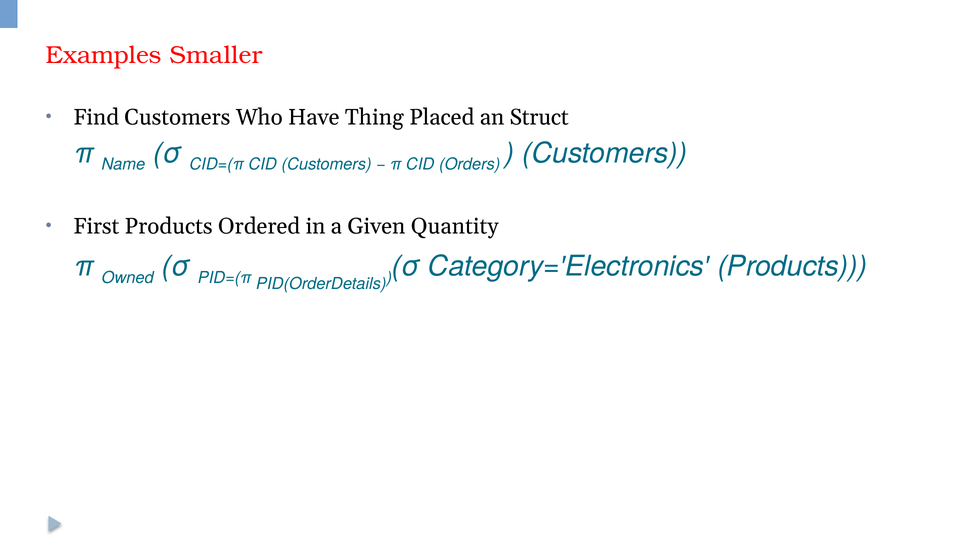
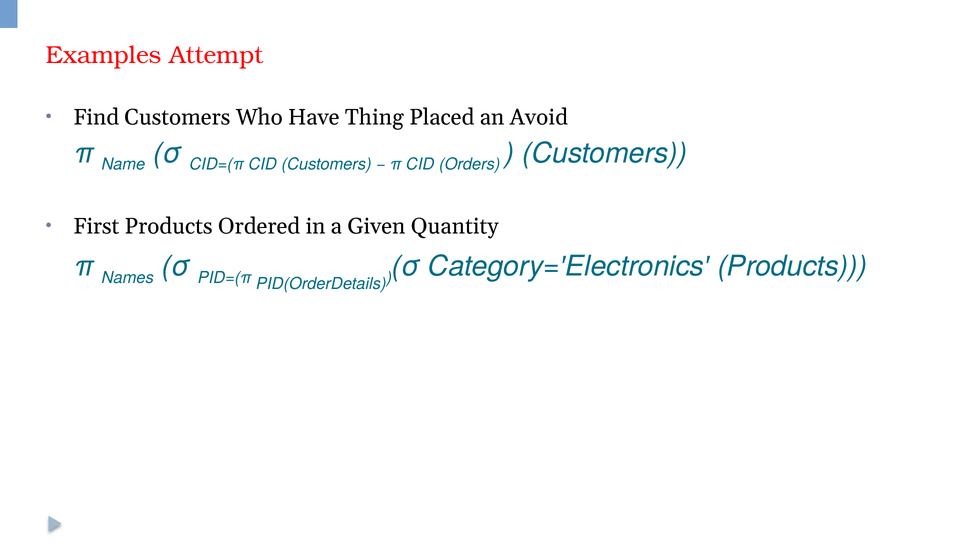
Smaller: Smaller -> Attempt (216, 55)
Struct: Struct -> Avoid (539, 117)
Owned: Owned -> Names (128, 278)
